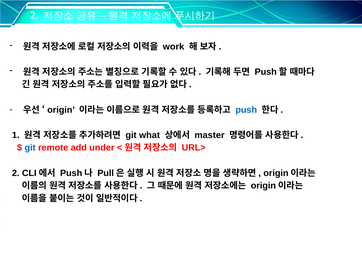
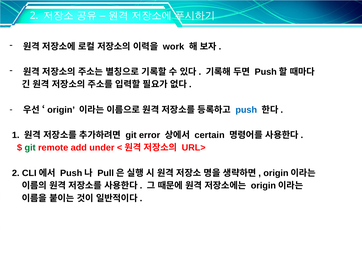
what: what -> error (150, 135)
master: master -> certain (210, 135)
git colour: blue -> green (30, 148)
